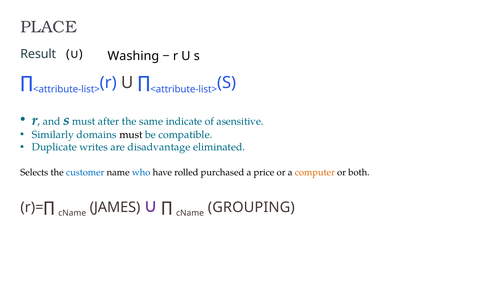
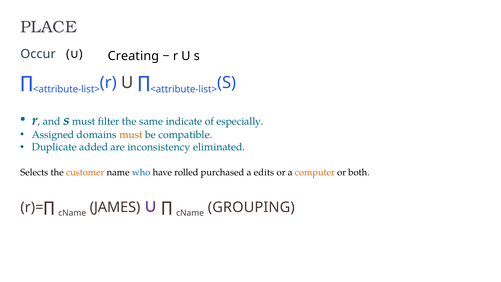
Washing: Washing -> Creating (133, 56)
Result: Result -> Occur (38, 54)
after: after -> filter (109, 121)
asensitive: asensitive -> especially (240, 121)
Similarly: Similarly -> Assigned (53, 135)
must colour: black -> orange (131, 135)
writes: writes -> added (94, 147)
disadvantage: disadvantage -> inconsistency (159, 147)
customer colour: blue -> orange (85, 172)
price: price -> edits (264, 172)
